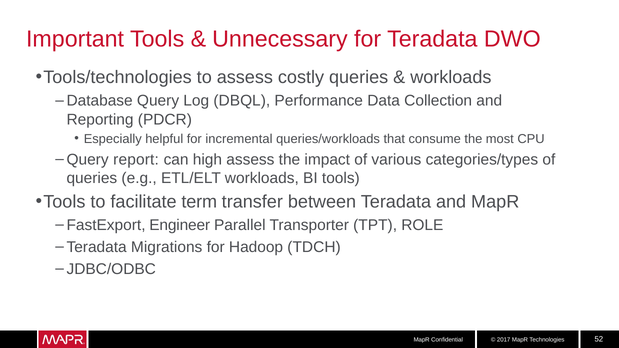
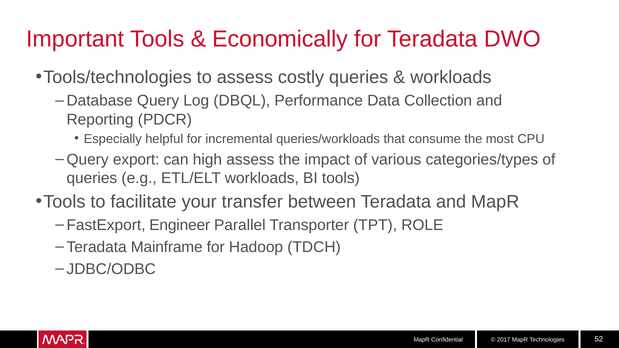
Unnecessary: Unnecessary -> Economically (280, 39)
report: report -> export (136, 160)
term: term -> your (199, 202)
Migrations: Migrations -> Mainframe (167, 247)
